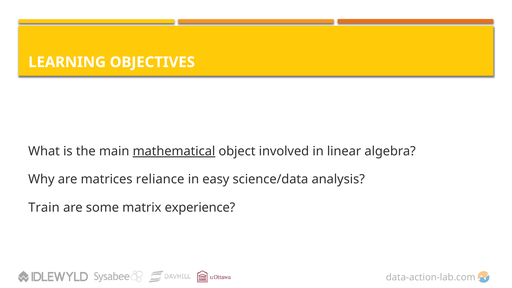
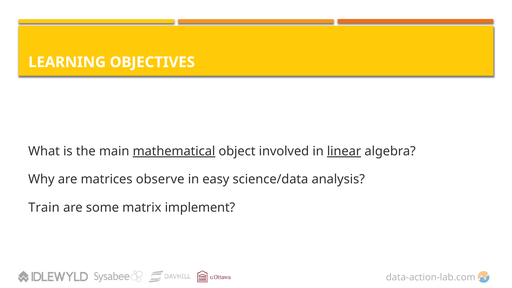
linear underline: none -> present (344, 151)
reliance: reliance -> observe (160, 179)
experience: experience -> implement (200, 207)
